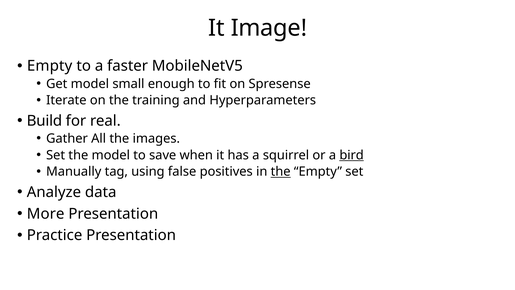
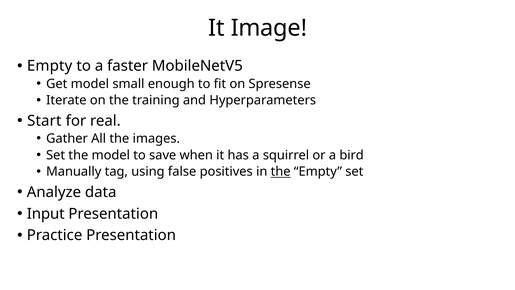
Build: Build -> Start (44, 121)
bird underline: present -> none (352, 155)
More: More -> Input (46, 213)
